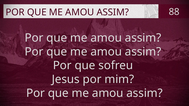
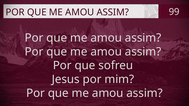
88: 88 -> 99 (174, 12)
